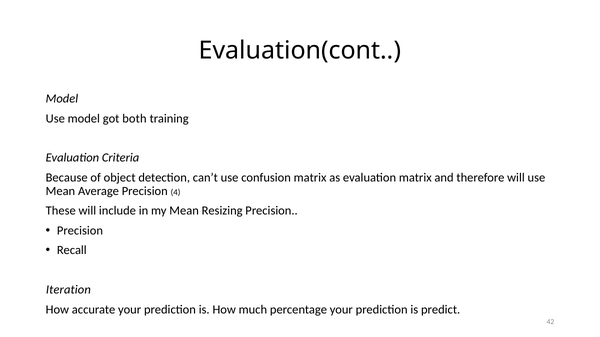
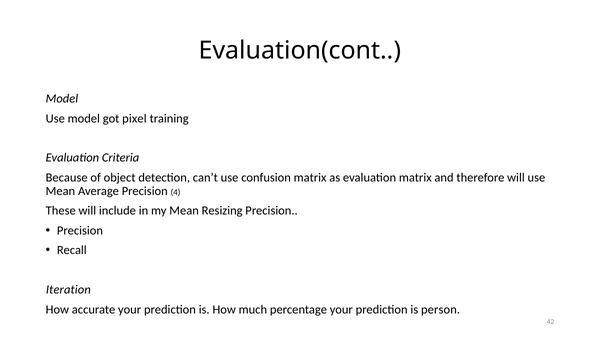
both: both -> pixel (134, 119)
predict: predict -> person (441, 310)
